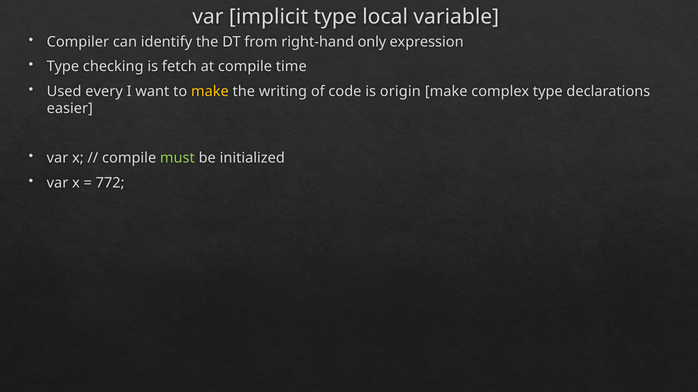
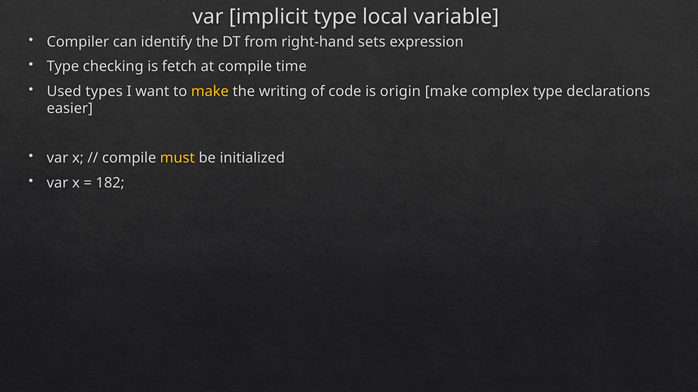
only: only -> sets (372, 42)
every: every -> types (104, 91)
must colour: light green -> yellow (177, 158)
772: 772 -> 182 (110, 183)
